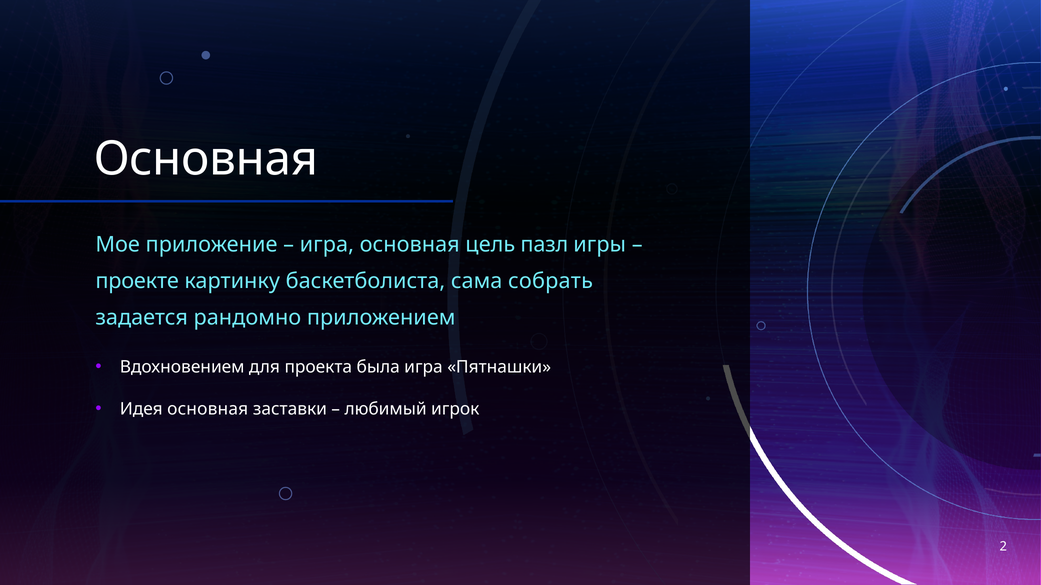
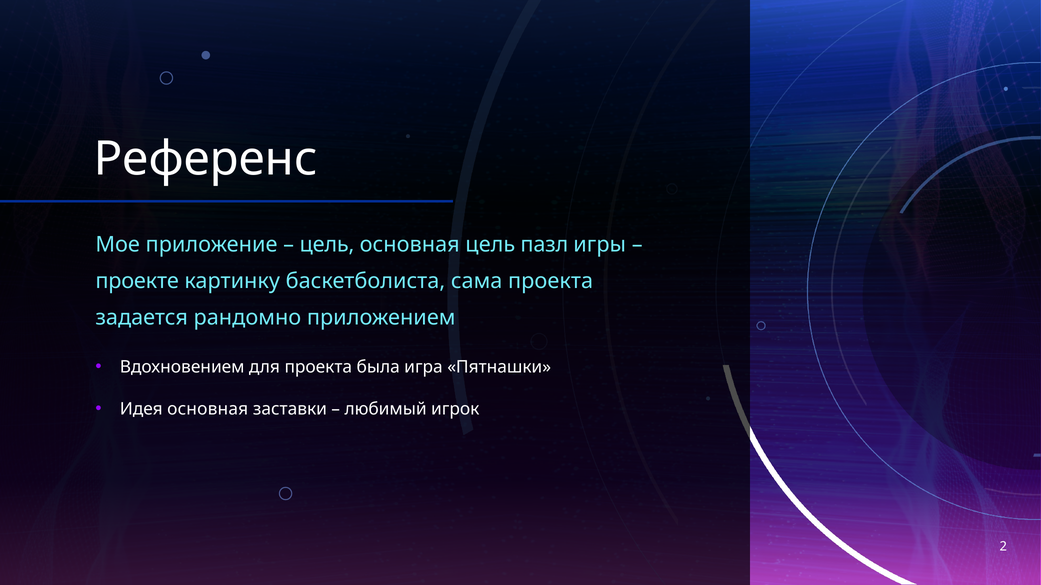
Основная: Основная -> Референс (206, 159)
игра: игра -> цель (327, 245)
сама собрать: собрать -> проекта (551, 281)
